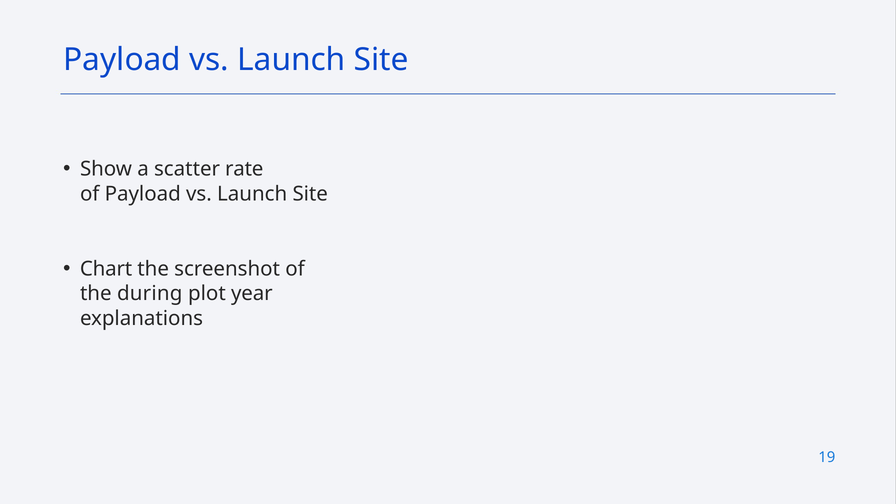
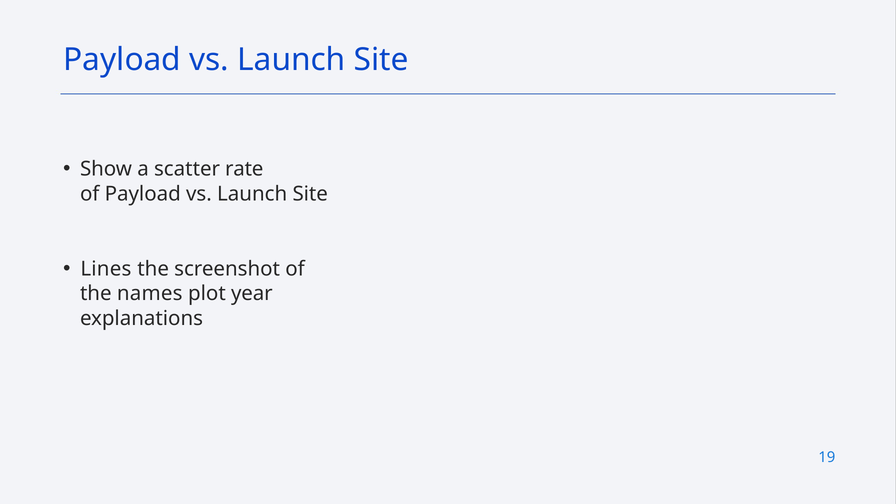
Chart: Chart -> Lines (106, 269)
during: during -> names (150, 294)
